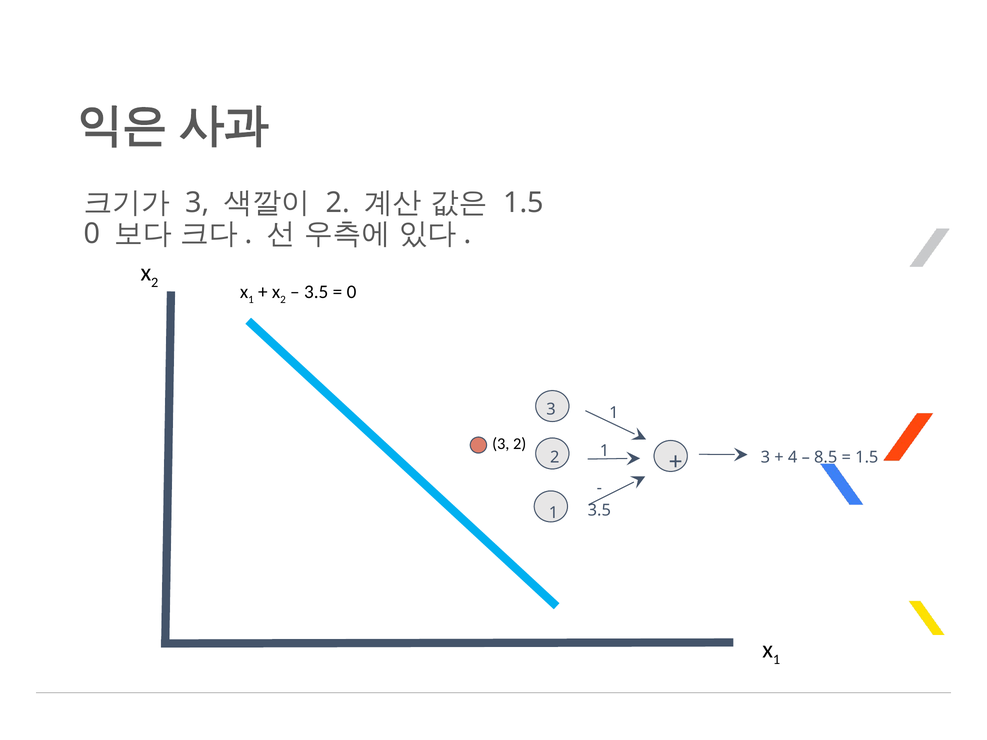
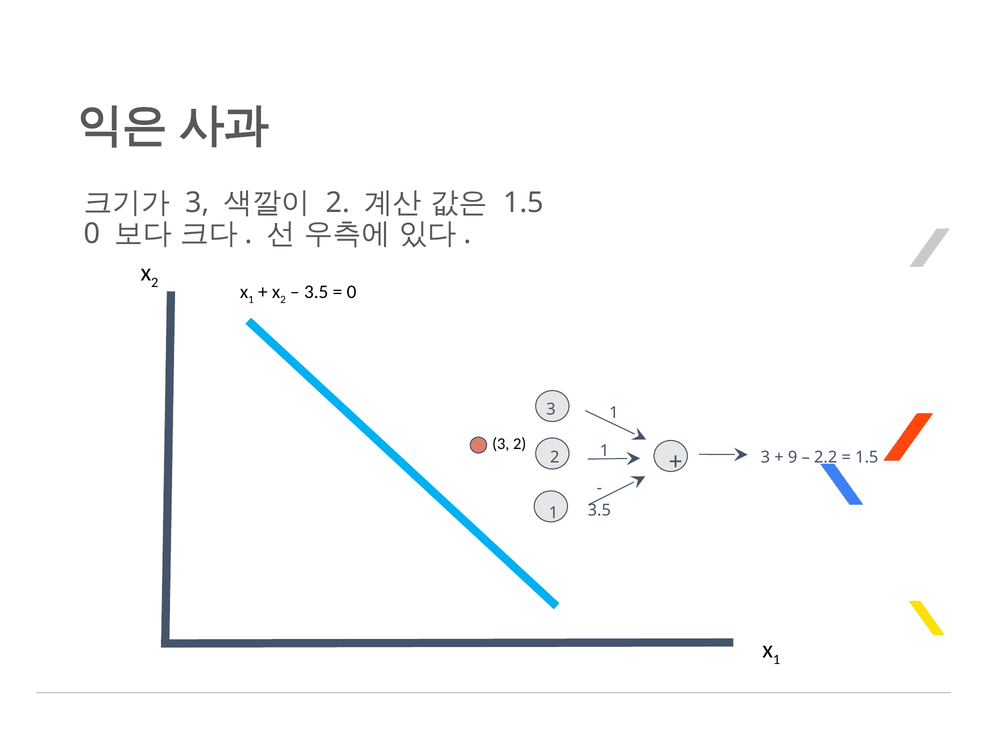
4: 4 -> 9 (793, 457)
8.5: 8.5 -> 2.2 (826, 457)
